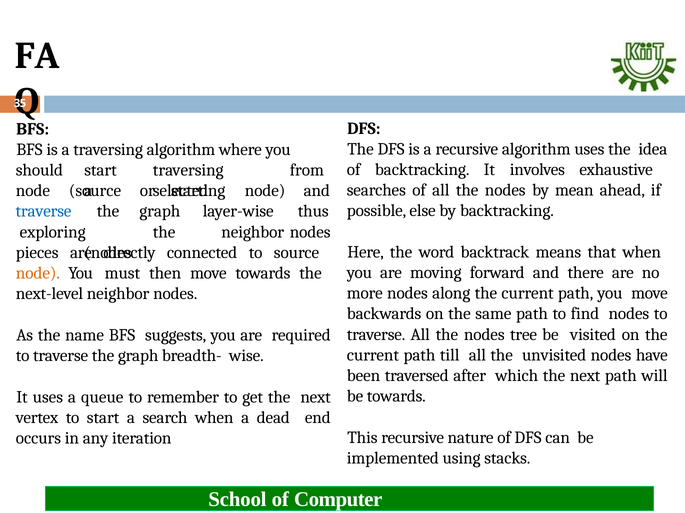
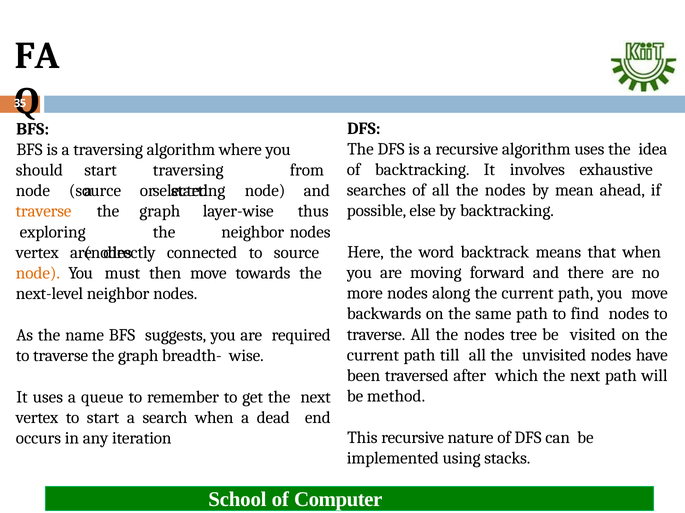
traverse colour: blue -> orange (43, 212)
pieces: pieces -> vertex (37, 253)
be towards: towards -> method (396, 397)
